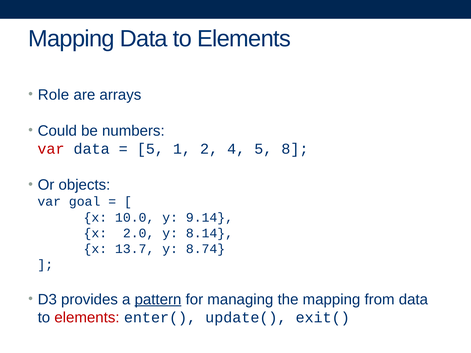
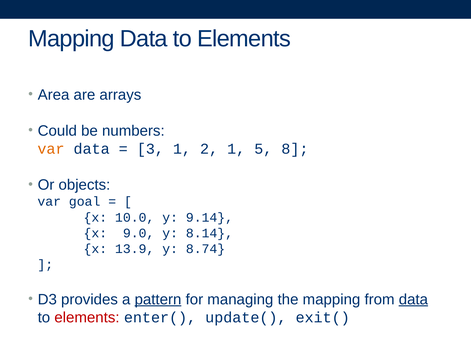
Role: Role -> Area (54, 95)
var colour: red -> orange (51, 149)
5: 5 -> 3 (150, 149)
2 4: 4 -> 1 (236, 149)
2.0: 2.0 -> 9.0 (139, 233)
13.7: 13.7 -> 13.9 (135, 249)
data underline: none -> present (413, 300)
